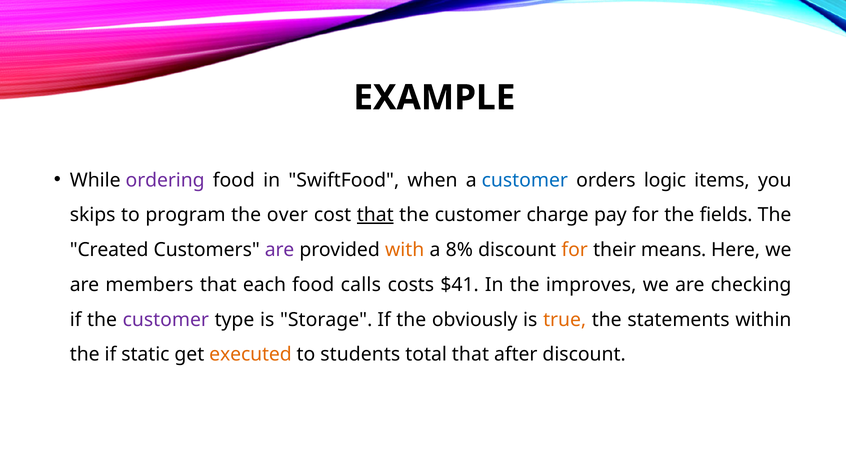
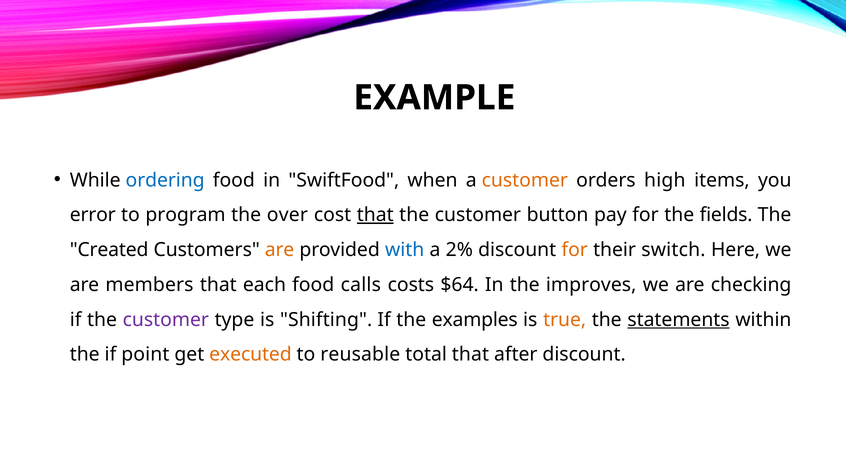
ordering colour: purple -> blue (165, 180)
customer colour: blue -> orange (525, 180)
logic: logic -> high (665, 180)
skips: skips -> error (93, 215)
charge: charge -> button (558, 215)
are colour: purple -> orange (280, 250)
with colour: orange -> blue (405, 250)
8%: 8% -> 2% (459, 250)
means: means -> switch (673, 250)
$41: $41 -> $64 (460, 285)
Storage: Storage -> Shifting (326, 320)
obviously: obviously -> examples (475, 320)
statements underline: none -> present (679, 320)
static: static -> point (145, 354)
students: students -> reusable (360, 354)
